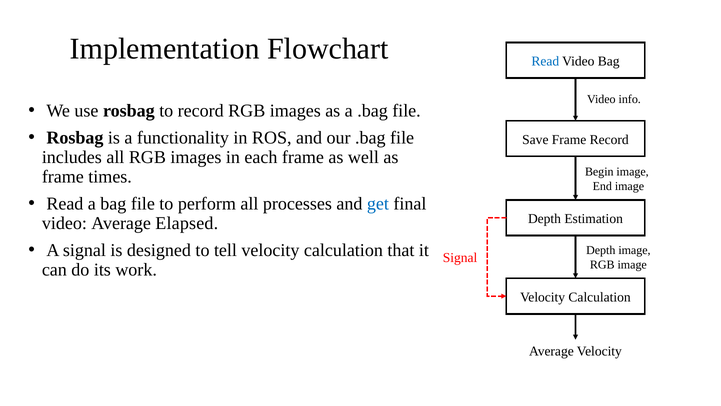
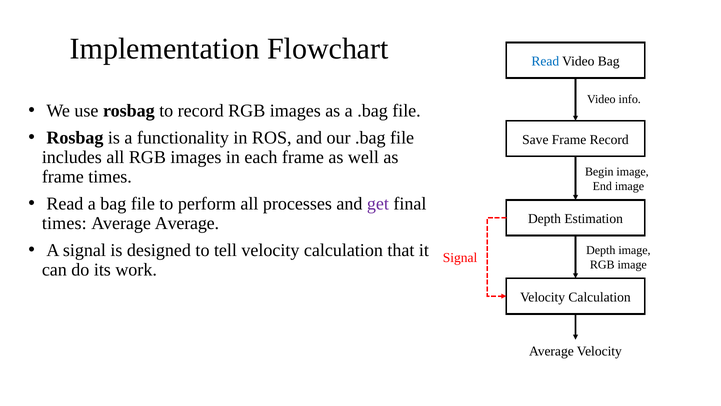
get colour: blue -> purple (378, 203)
video: video -> times (64, 223)
Average Elapsed: Elapsed -> Average (187, 223)
